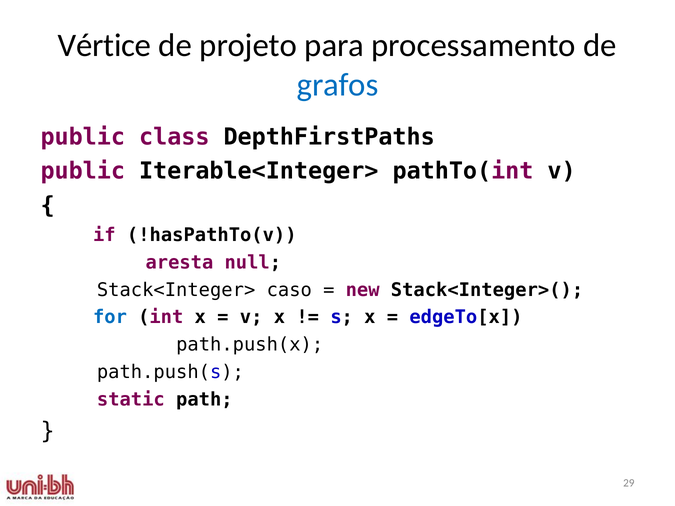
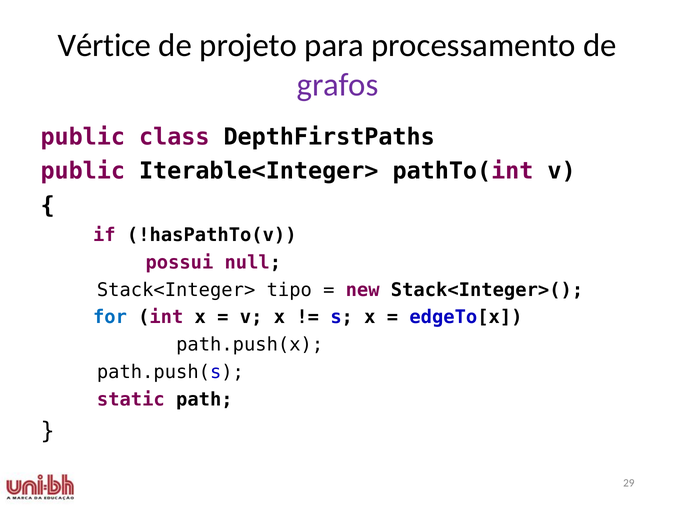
grafos colour: blue -> purple (338, 85)
aresta: aresta -> possui (179, 263)
caso: caso -> tipo (289, 290)
